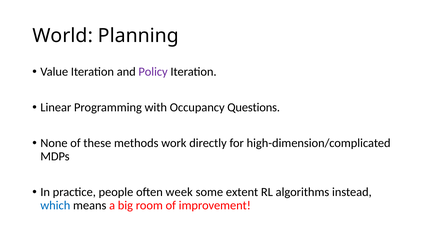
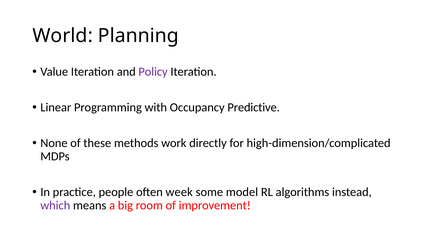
Questions: Questions -> Predictive (254, 107)
extent: extent -> model (242, 192)
which colour: blue -> purple (55, 206)
